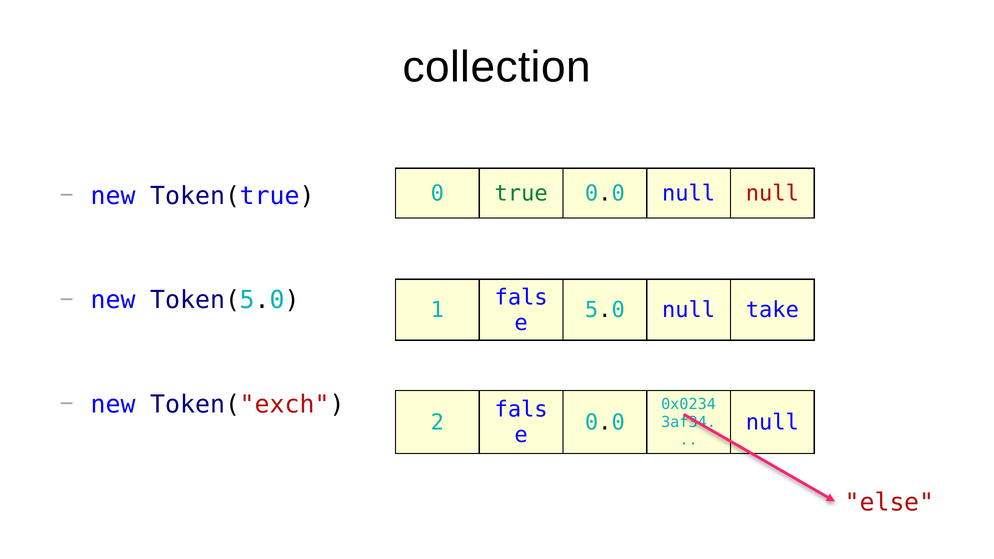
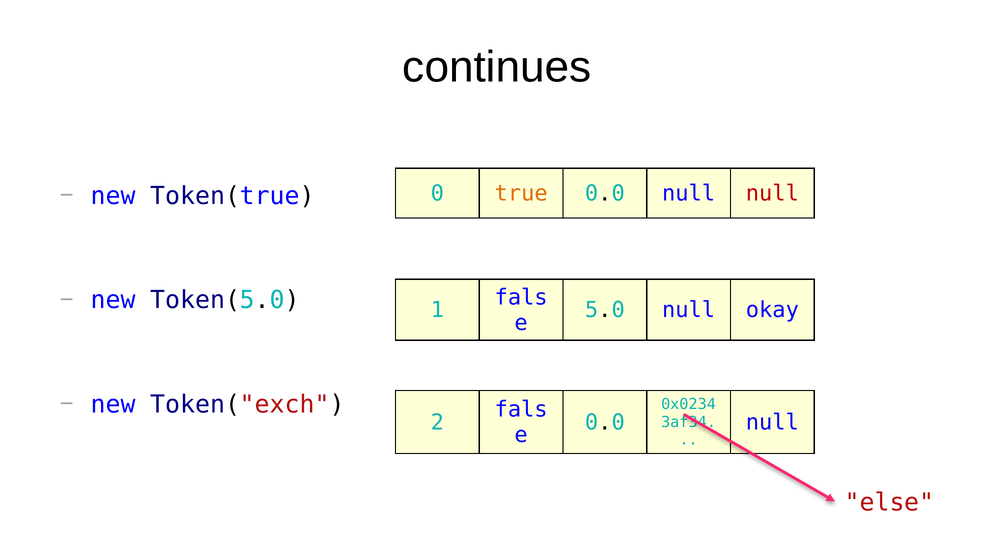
collection: collection -> continues (497, 67)
true colour: green -> orange (521, 194)
take: take -> okay (772, 310)
